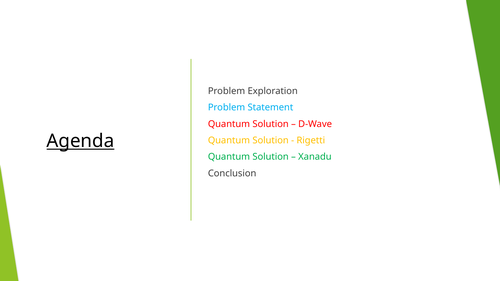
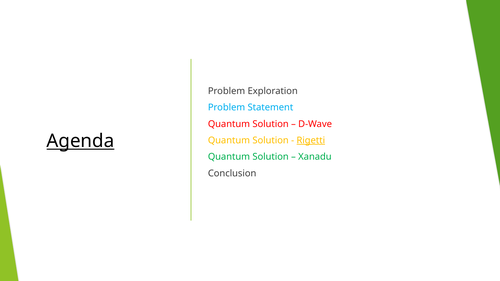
Rigetti underline: none -> present (311, 141)
